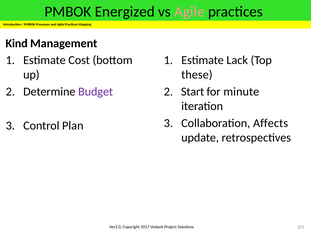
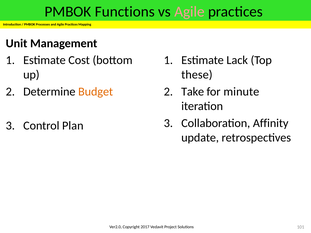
Energized: Energized -> Functions (125, 12)
Kind: Kind -> Unit (17, 43)
Budget colour: purple -> orange (96, 92)
Start: Start -> Take (193, 92)
Affects: Affects -> Affinity (271, 123)
